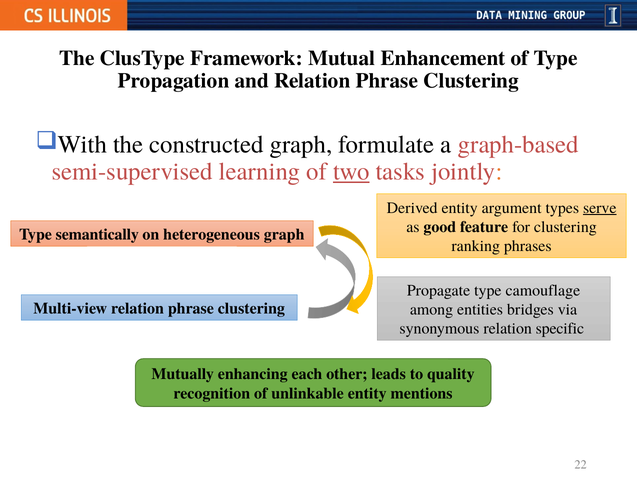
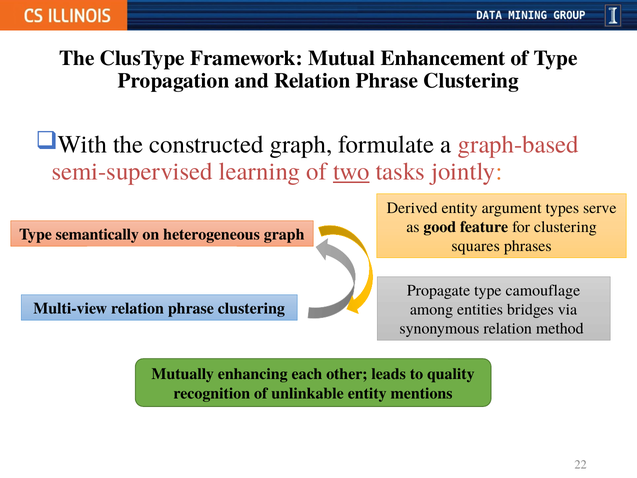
serve underline: present -> none (600, 208)
ranking: ranking -> squares (476, 246)
specific: specific -> method (560, 328)
